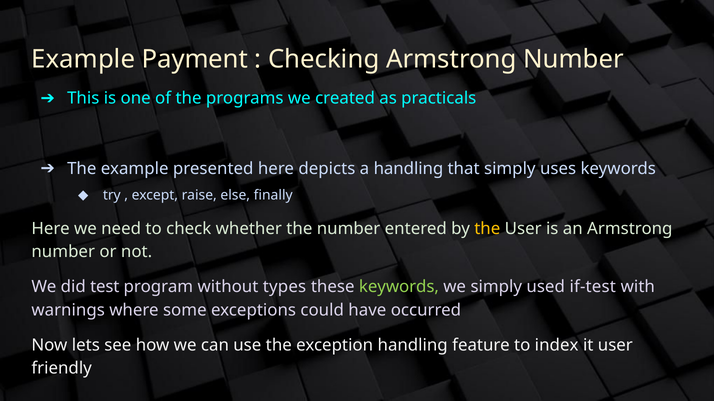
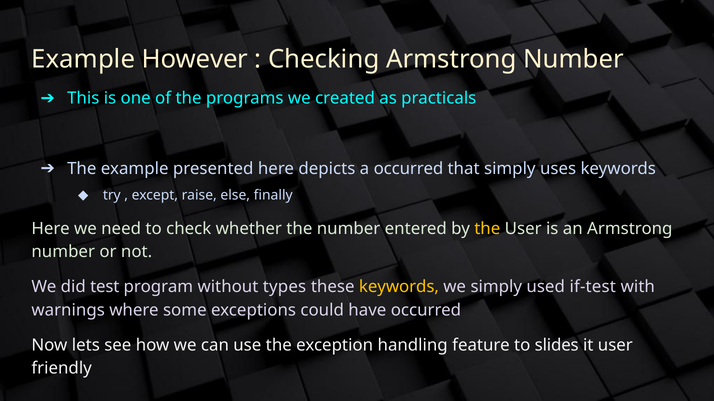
Payment: Payment -> However (195, 59)
a handling: handling -> occurred (408, 169)
keywords colour: light green -> yellow (399, 287)
index: index -> slides (557, 346)
